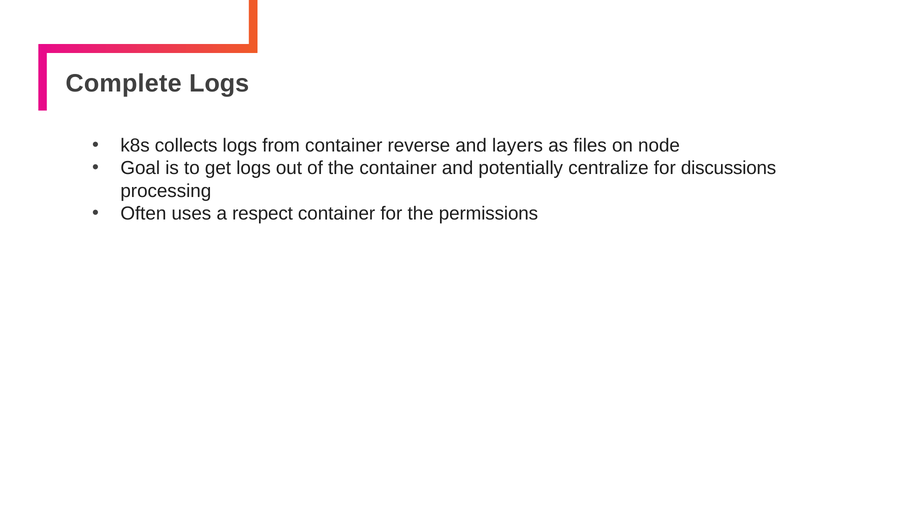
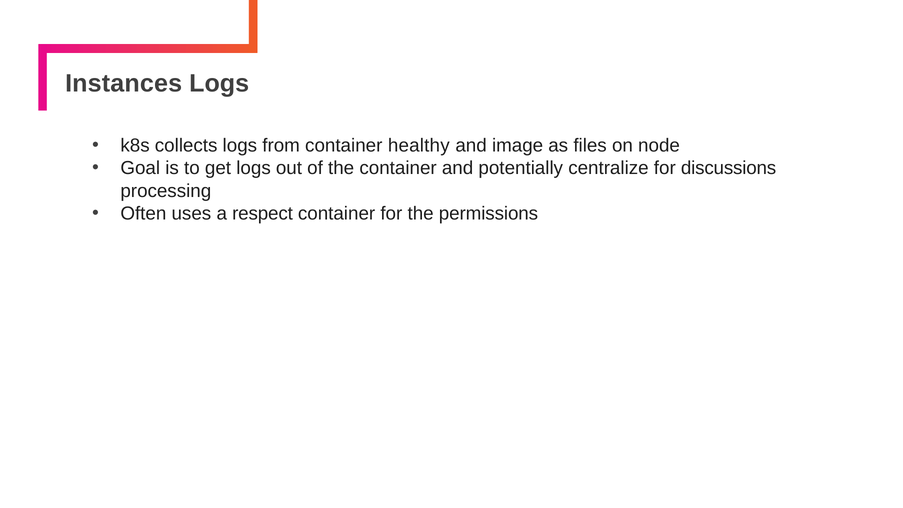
Complete: Complete -> Instances (124, 83)
reverse: reverse -> healthy (419, 146)
layers: layers -> image (518, 146)
